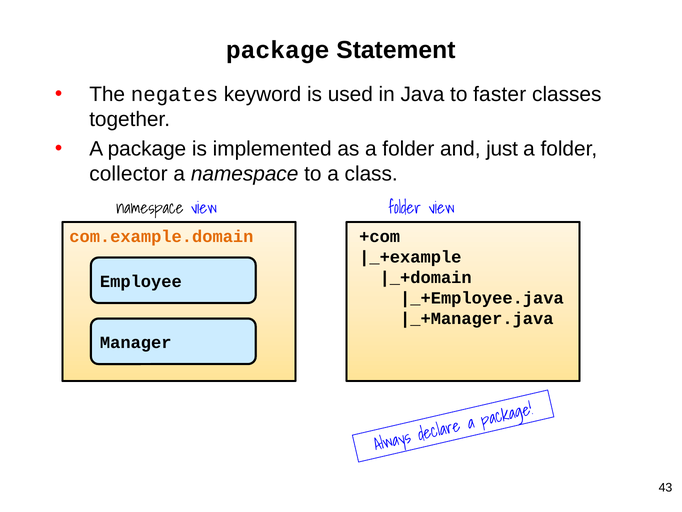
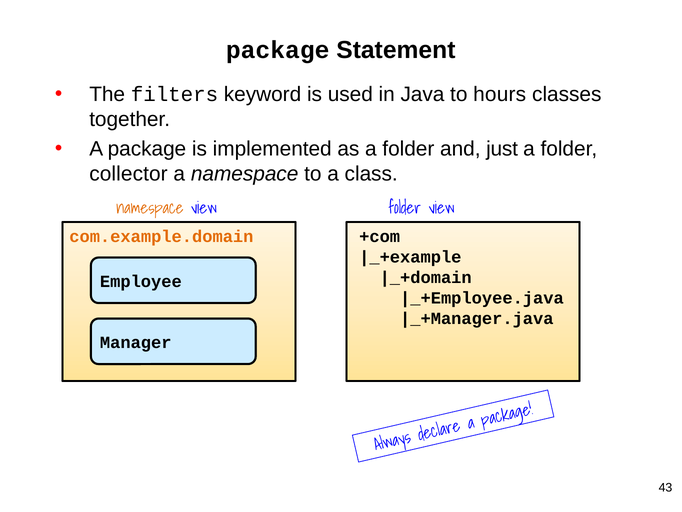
negates: negates -> filters (174, 94)
faster: faster -> hours (500, 94)
namespace colour: black -> orange (150, 208)
